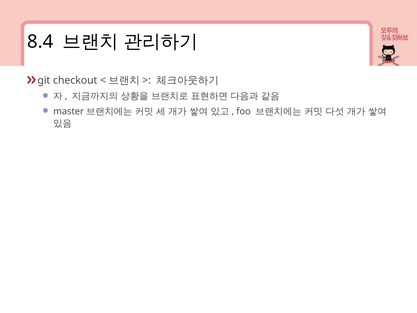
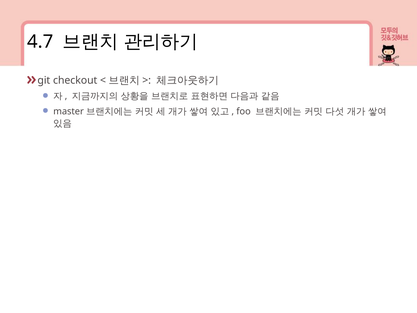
8.4: 8.4 -> 4.7 (40, 42)
